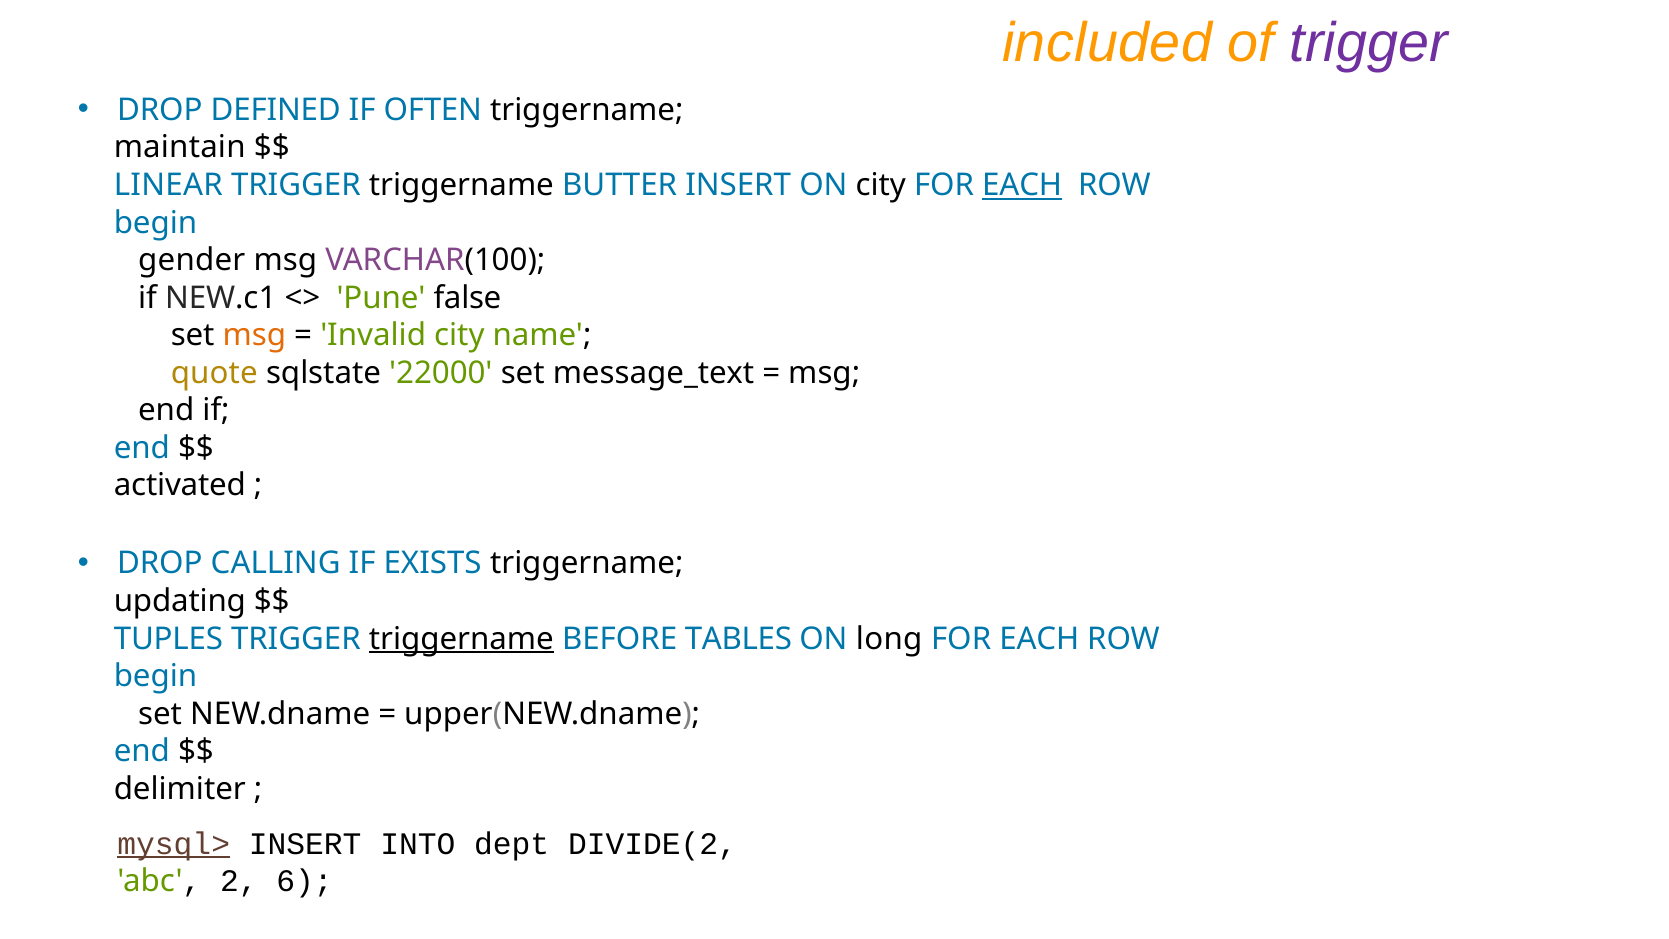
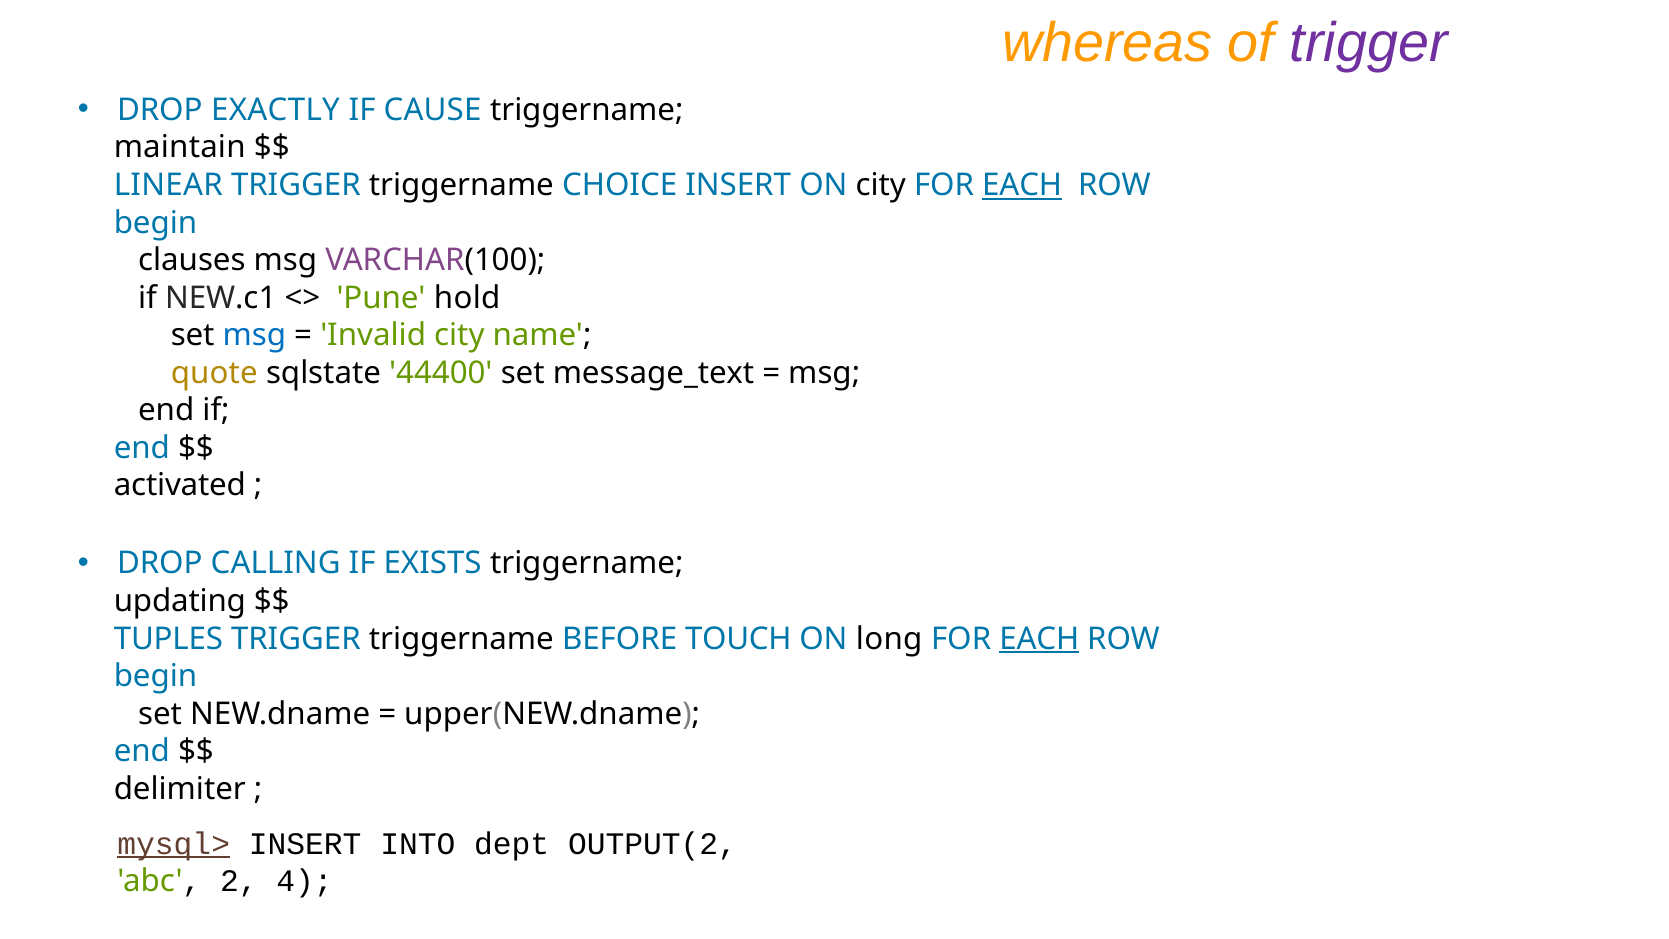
included: included -> whereas (1107, 43)
DEFINED: DEFINED -> EXACTLY (275, 110)
OFTEN: OFTEN -> CAUSE (433, 110)
BUTTER: BUTTER -> CHOICE (620, 185)
gender: gender -> clauses (192, 260)
false: false -> hold (467, 298)
msg colour: orange -> blue (254, 335)
22000: 22000 -> 44400 (441, 373)
triggername underline: present -> none (461, 639)
TABLES: TABLES -> TOUCH (738, 639)
EACH underline: none -> present (1039, 639)
DIVIDE(2: DIVIDE(2 -> OUTPUT(2 (653, 844)
6: 6 -> 4 (305, 881)
